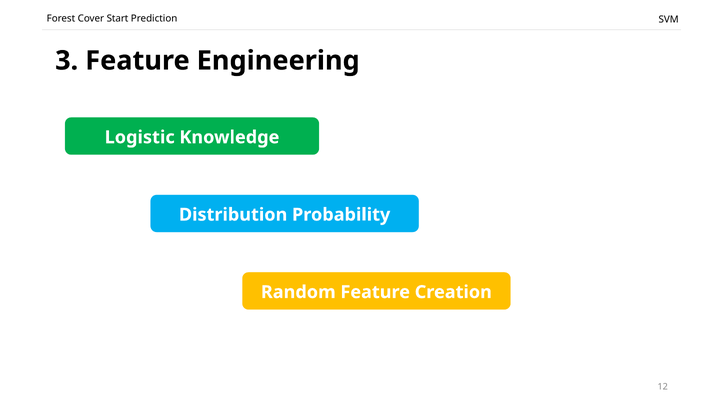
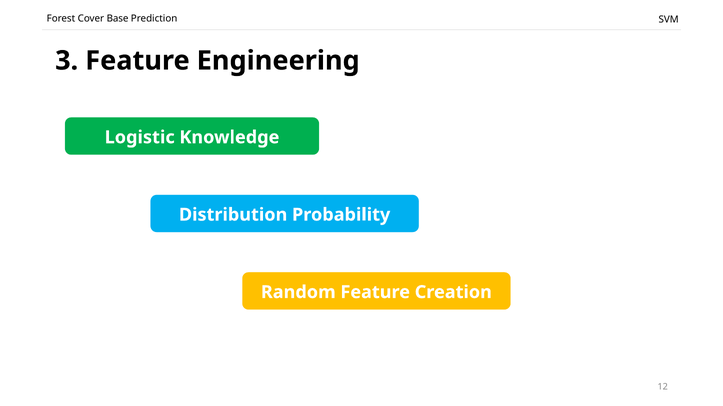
Start: Start -> Base (118, 19)
